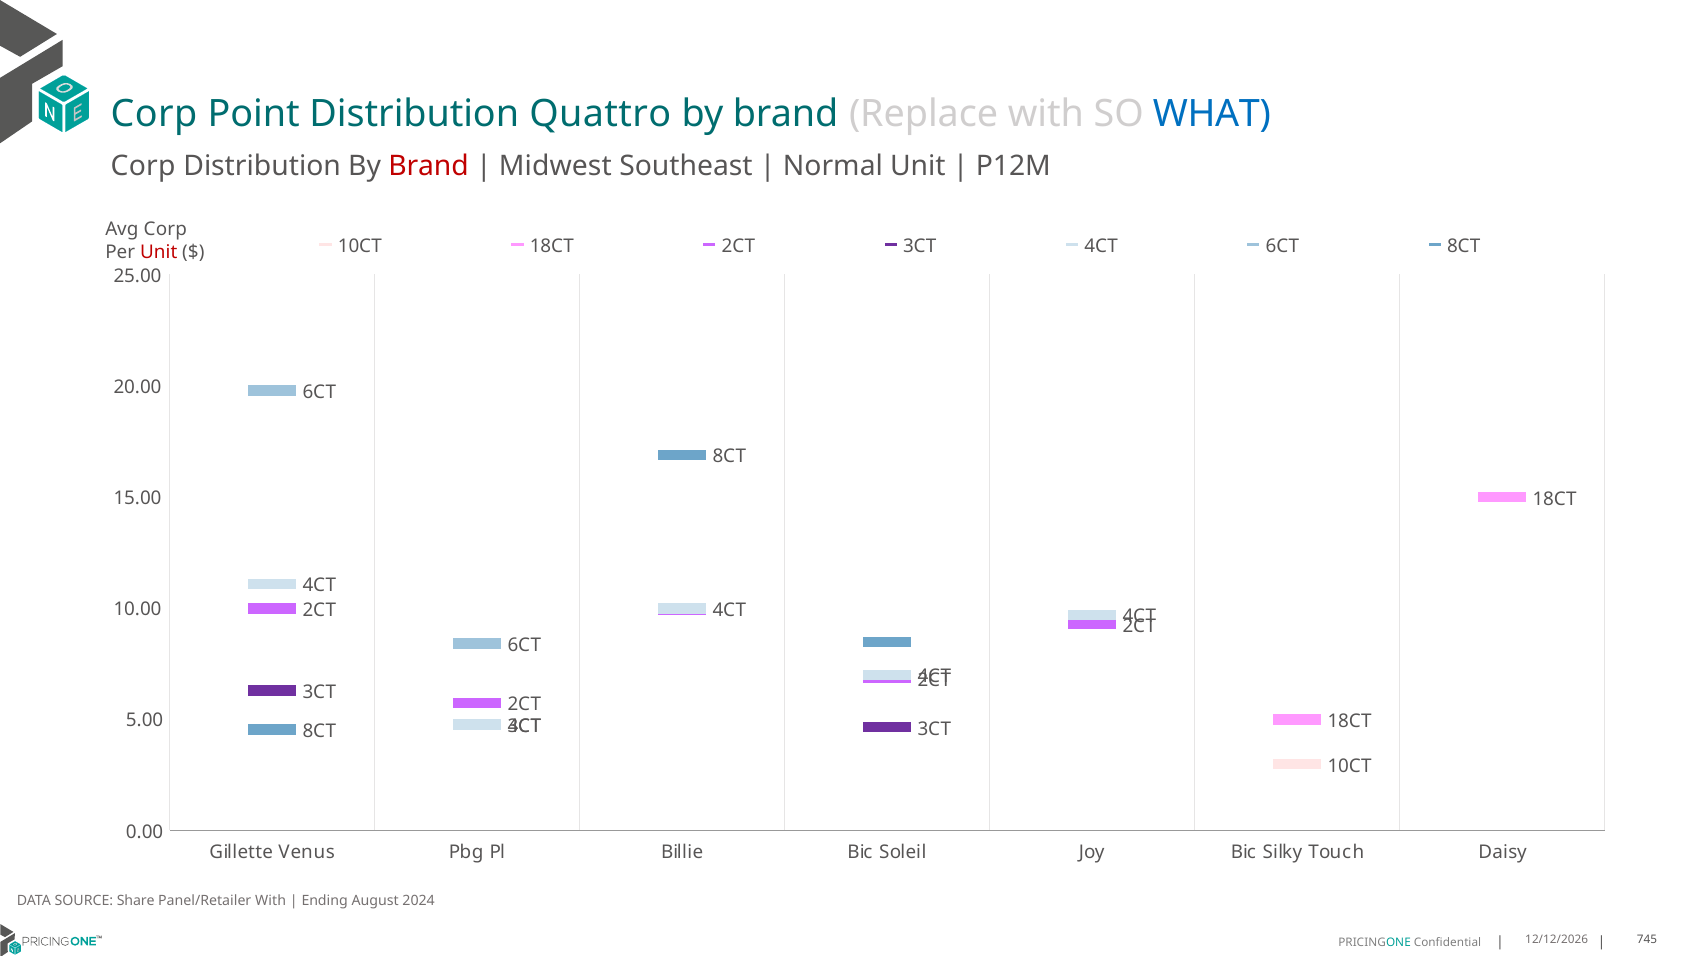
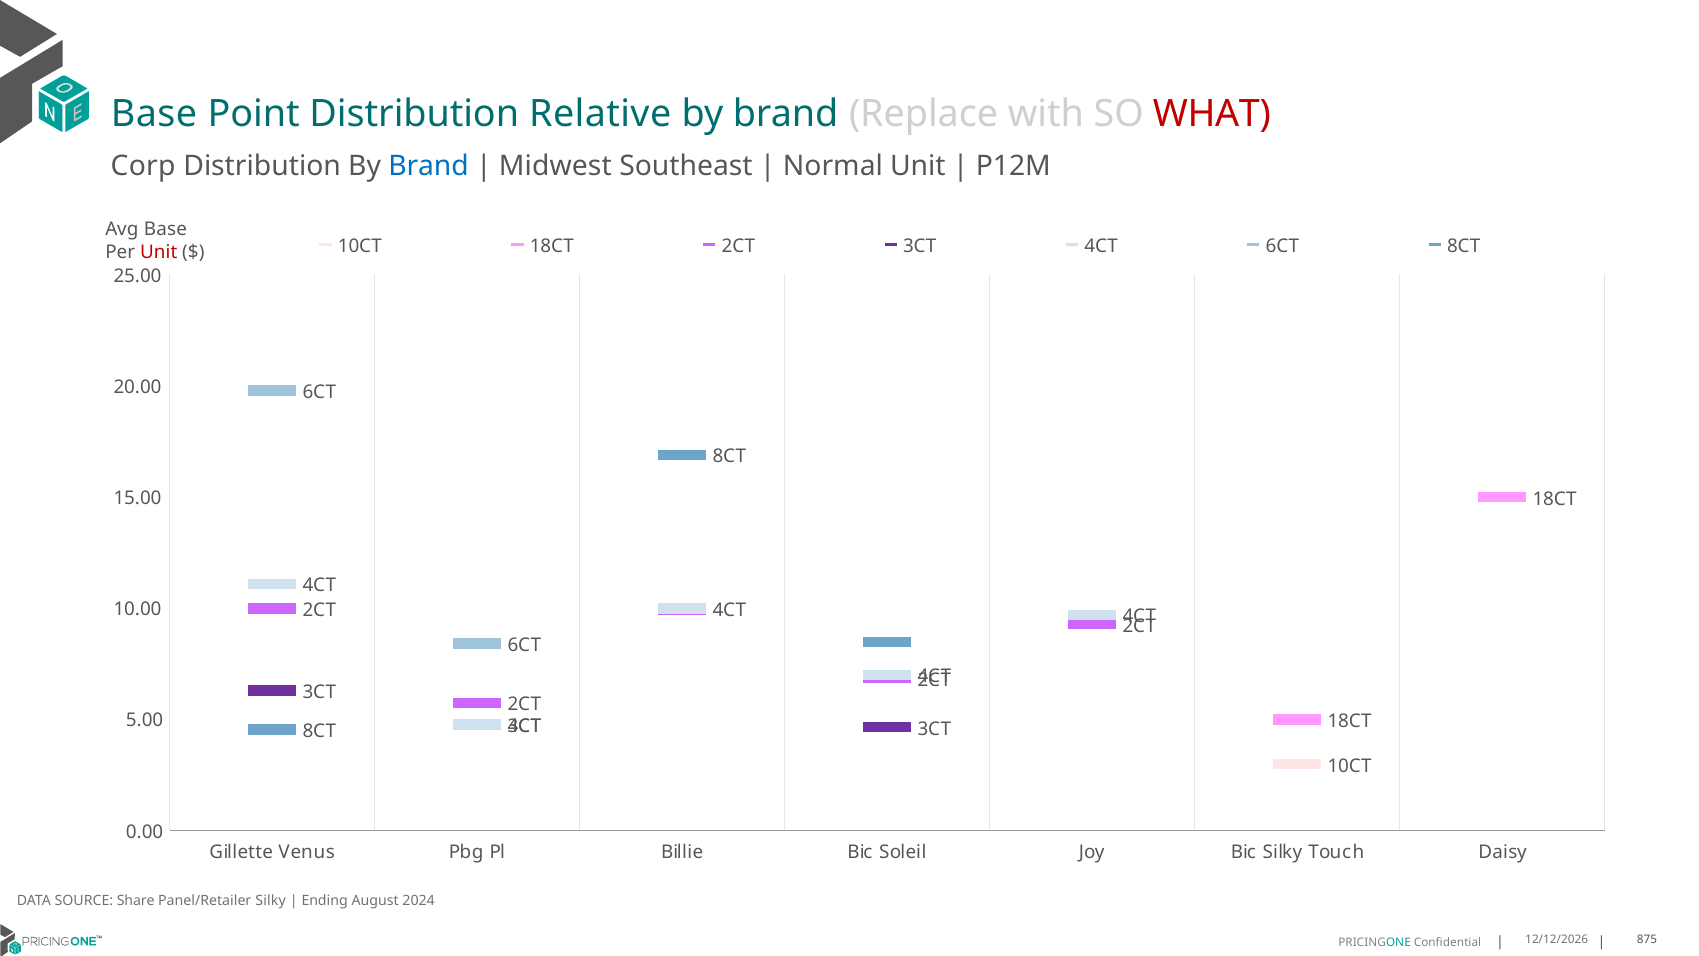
Corp: Corp -> Base (154, 114)
Quattro: Quattro -> Relative (600, 114)
WHAT colour: blue -> red (1212, 114)
Brand colour: red -> blue (429, 166)
Avg Corp: Corp -> Base (165, 230)
Panel/Retailer With: With -> Silky (271, 900)
745: 745 -> 875 (1647, 940)
